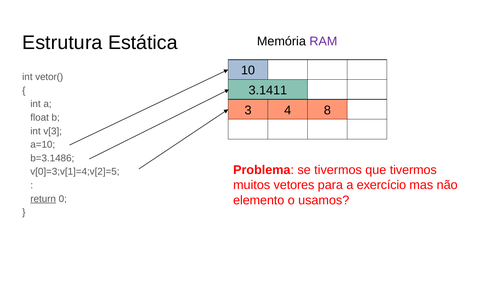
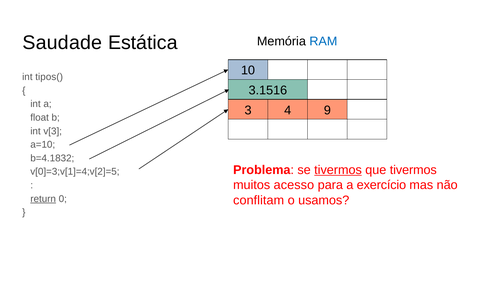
Estrutura: Estrutura -> Saudade (62, 43)
RAM colour: purple -> blue (323, 41)
vetor(: vetor( -> tipos( (49, 77)
3.1411: 3.1411 -> 3.1516 (268, 90)
8: 8 -> 9 (327, 110)
b=3.1486: b=3.1486 -> b=4.1832 (52, 158)
tivermos underline: none -> present (338, 170)
vetores: vetores -> acesso (294, 185)
elemento: elemento -> conflitam (259, 200)
